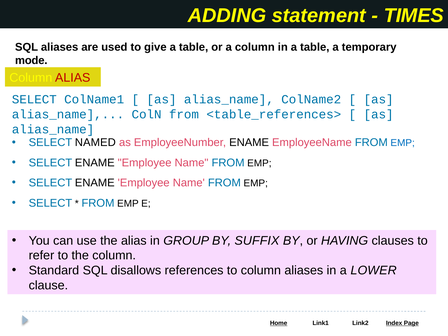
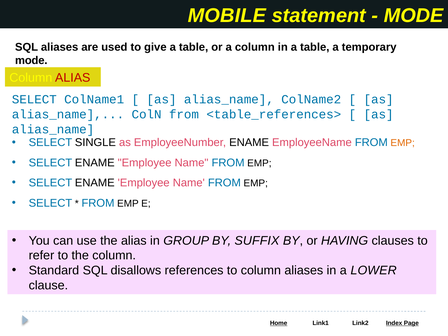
ADDING: ADDING -> MOBILE (227, 16)
TIMES: TIMES -> MODE (414, 16)
NAMED: NAMED -> SINGLE (95, 143)
EMP colour: blue -> orange (403, 143)
